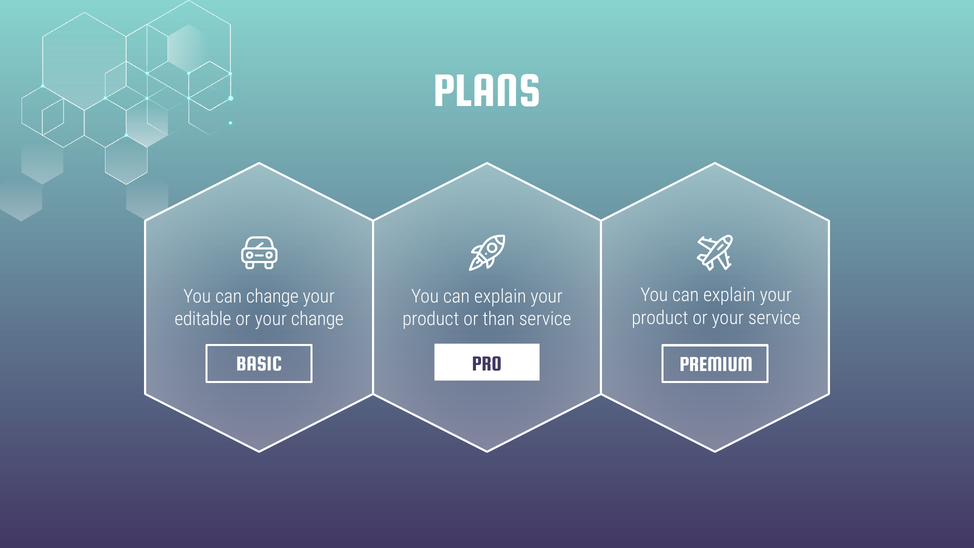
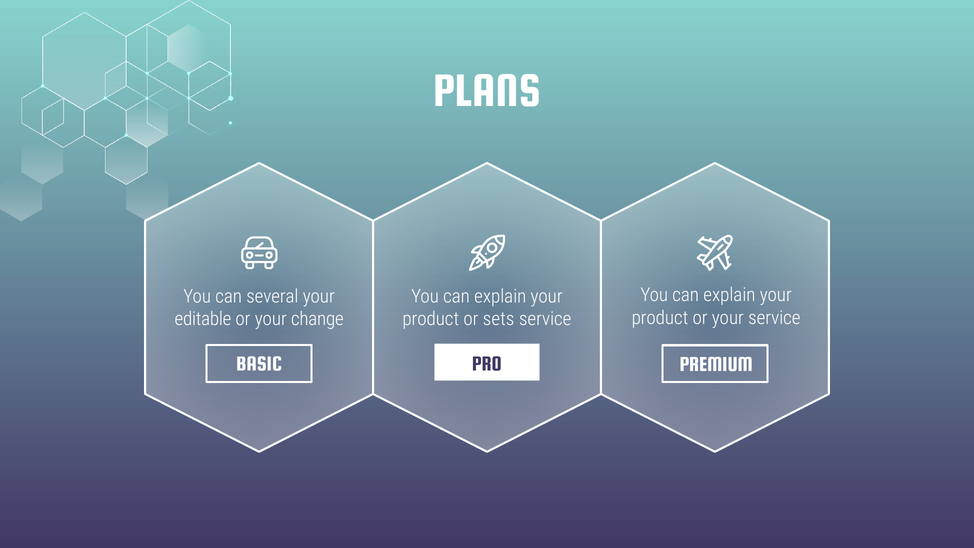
can change: change -> several (272, 296)
than: than -> sets (499, 319)
